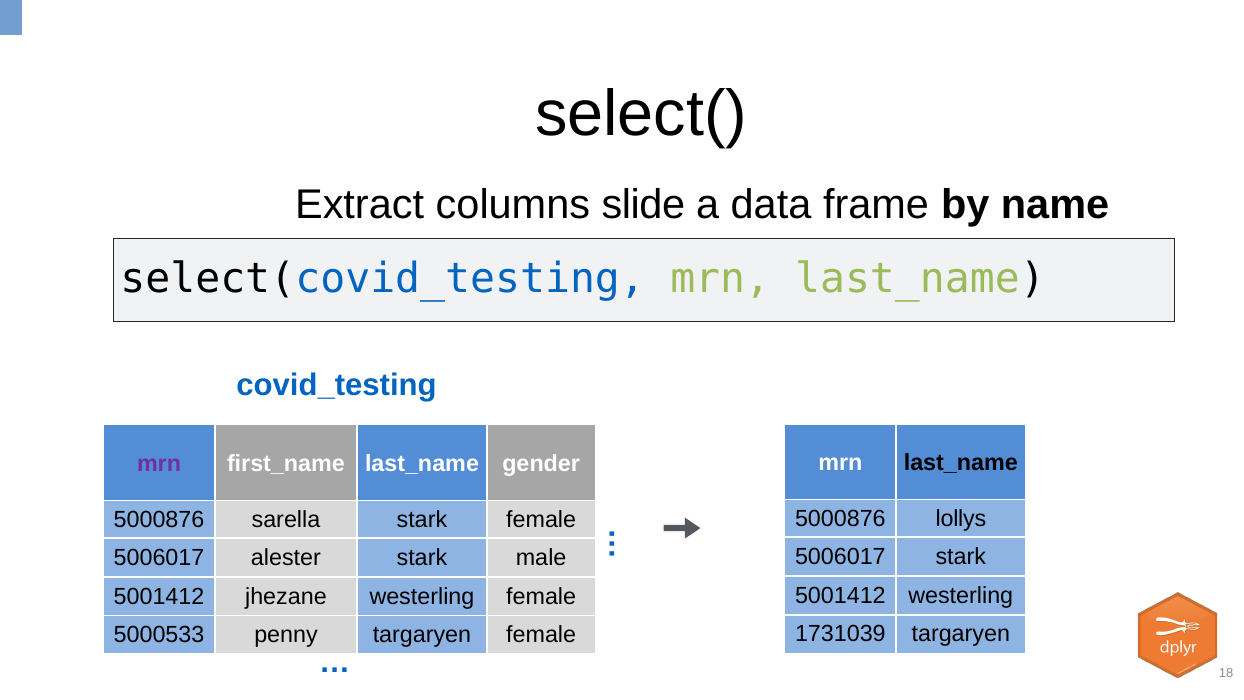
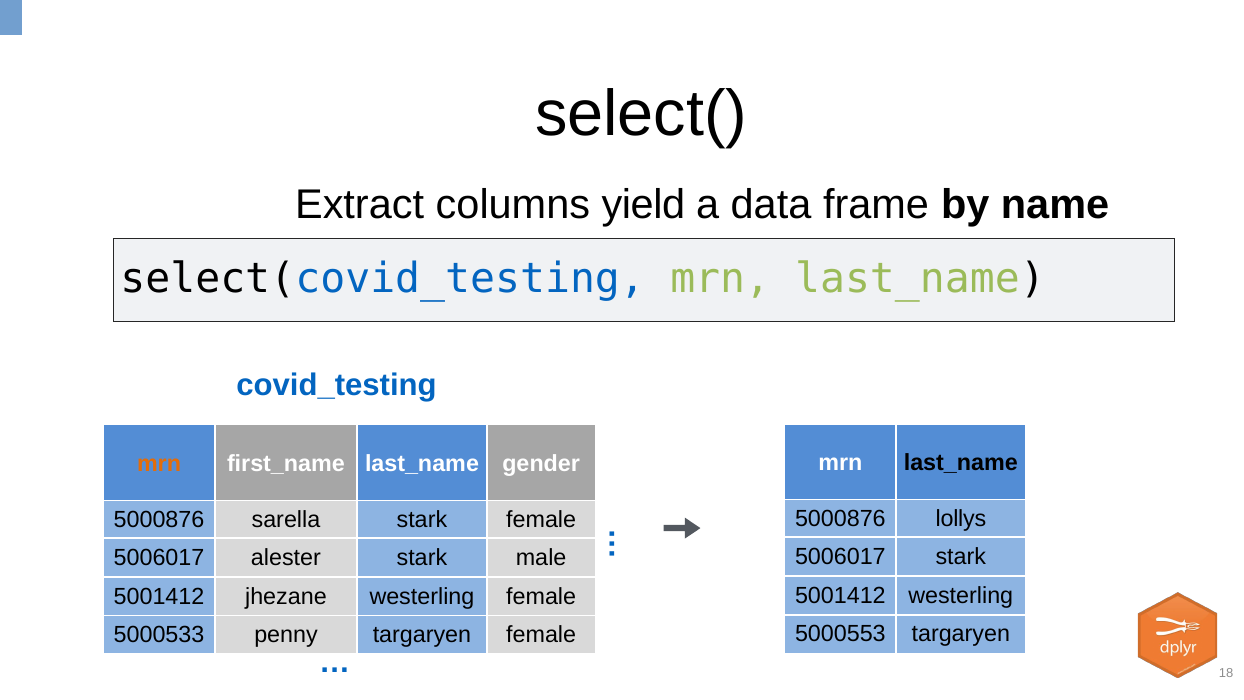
slide: slide -> yield (643, 205)
mrn colour: purple -> orange (159, 463)
1731039: 1731039 -> 5000553 (840, 634)
